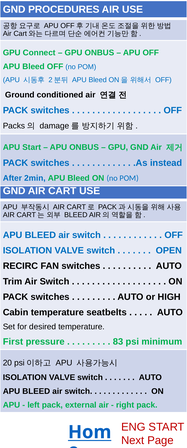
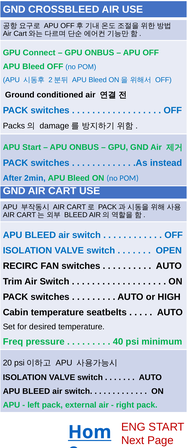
PROCEDURES: PROCEDURES -> CROSSBLEED (64, 9)
First: First -> Freq (13, 341)
83: 83 -> 40 (118, 341)
